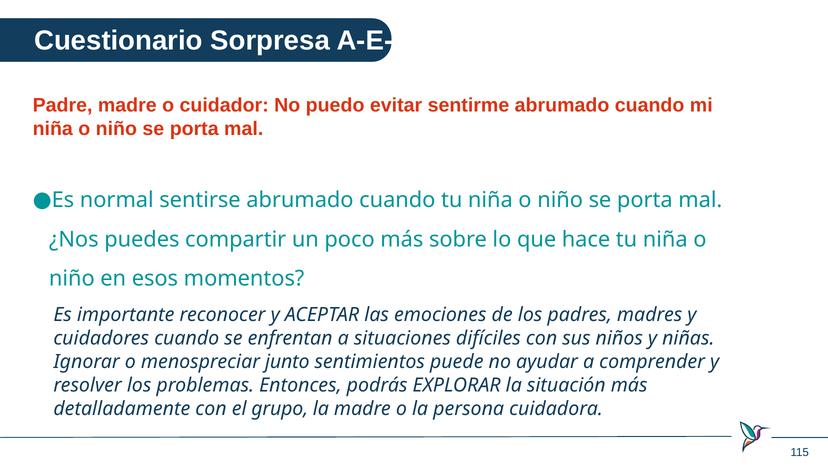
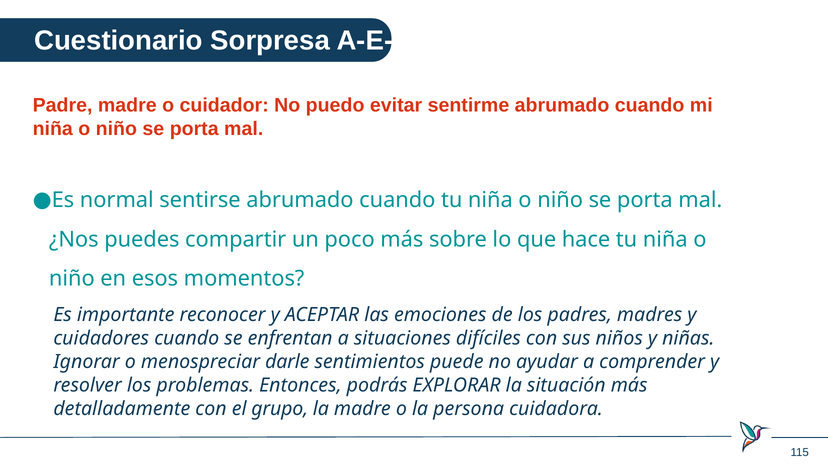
junto: junto -> darle (287, 362)
